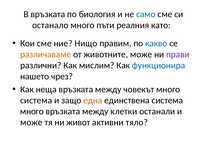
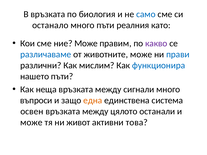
ние Нищо: Нищо -> Може (86, 43)
какво colour: blue -> purple (156, 43)
различаваме colour: orange -> blue (46, 54)
прави colour: purple -> blue (178, 54)
нашето чрез: чрез -> пъти (62, 77)
човекът: човекът -> сигнали (139, 89)
система: система -> въпроси (36, 101)
много: много -> освен (32, 112)
клетки: клетки -> цялото (124, 112)
тяло: тяло -> това (137, 123)
